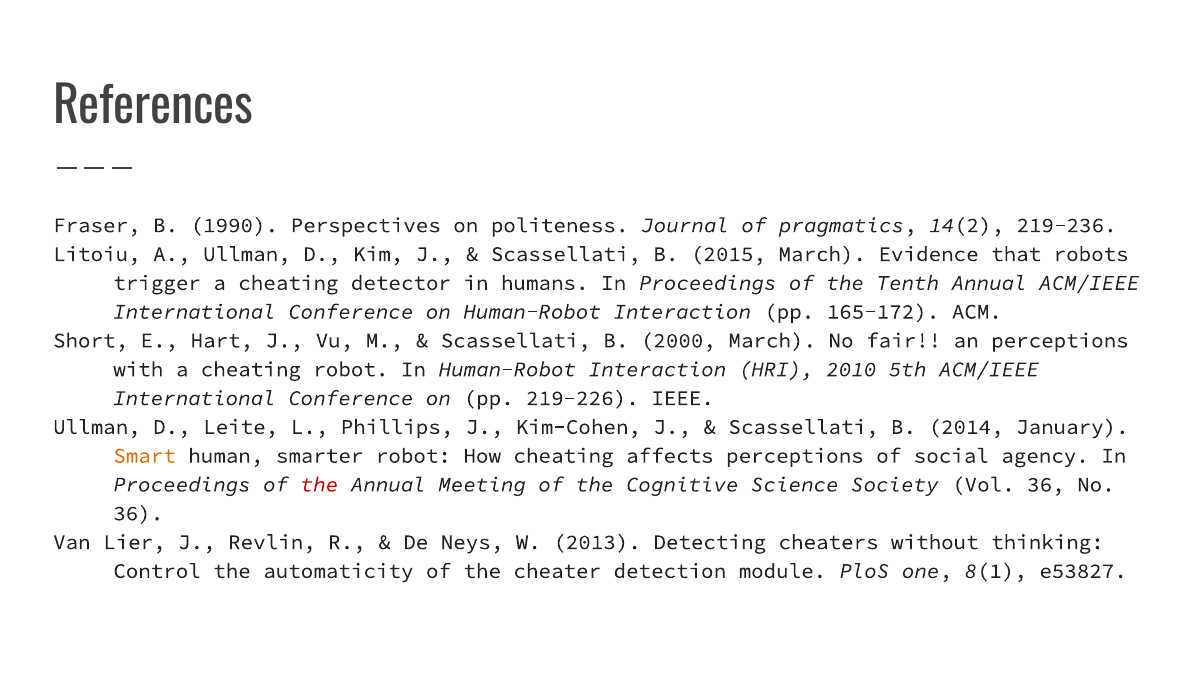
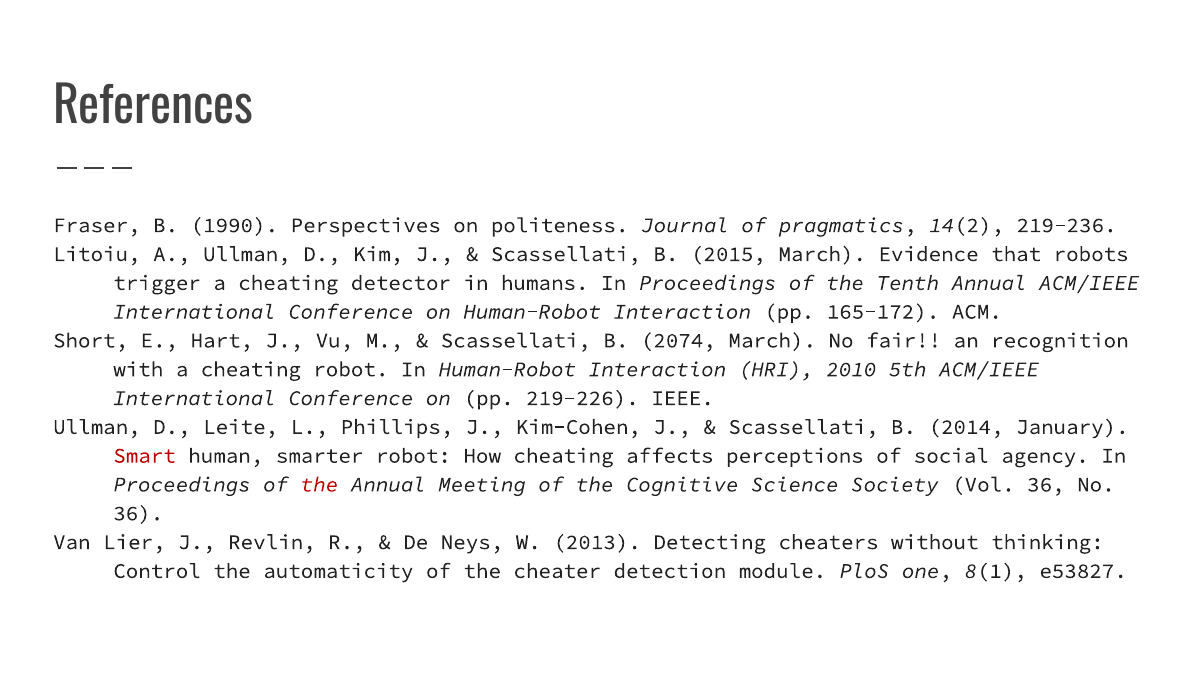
2000: 2000 -> 2074 (678, 341)
an perceptions: perceptions -> recognition (1060, 341)
Smart colour: orange -> red (145, 456)
